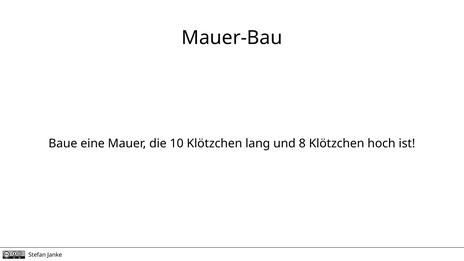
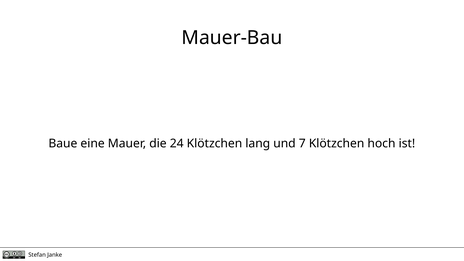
10: 10 -> 24 (177, 143)
8: 8 -> 7 (302, 143)
